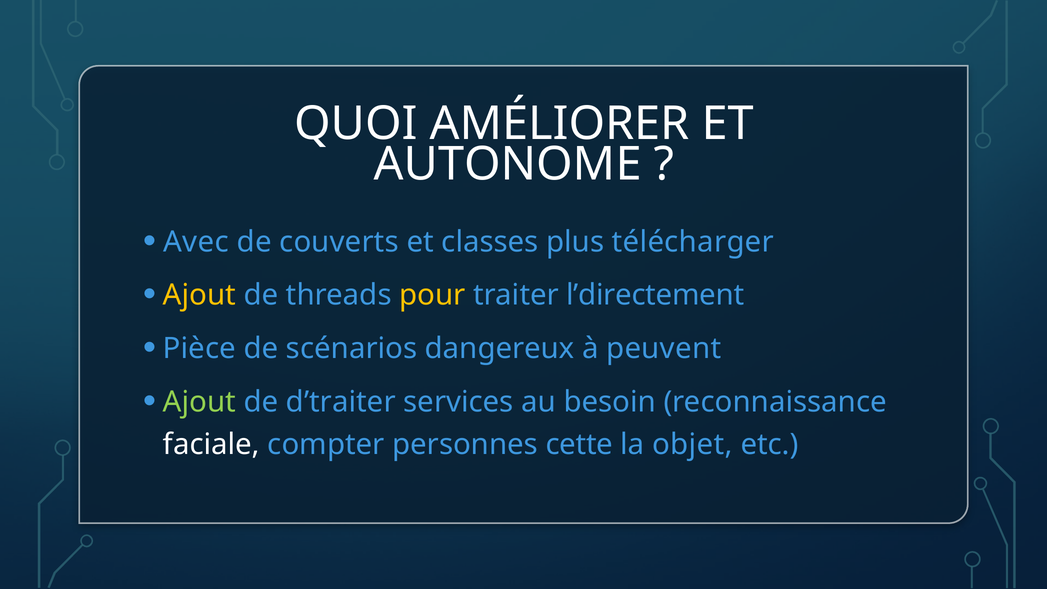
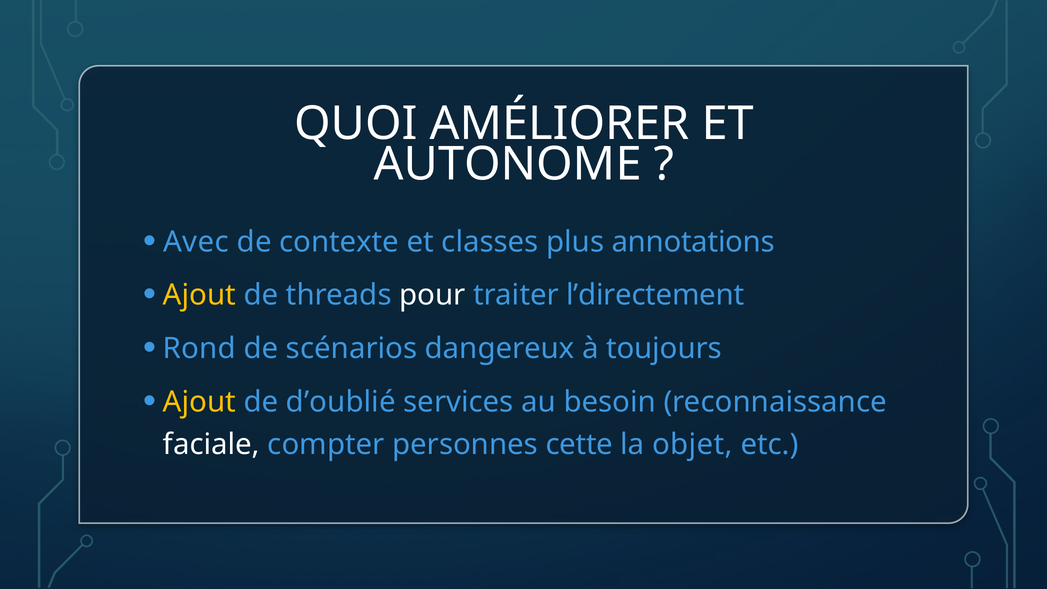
couverts: couverts -> contexte (339, 242)
télécharger: télécharger -> annotations (693, 242)
pour colour: yellow -> white (432, 295)
Pièce: Pièce -> Rond (199, 348)
peuvent: peuvent -> toujours (664, 348)
Ajout colour: light green -> yellow (199, 402)
d’traiter: d’traiter -> d’oublié (341, 402)
